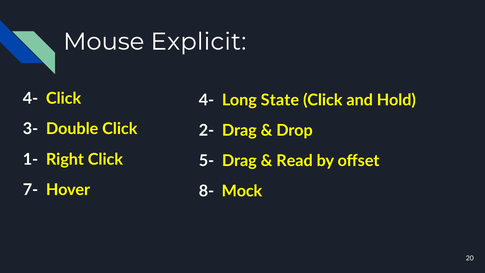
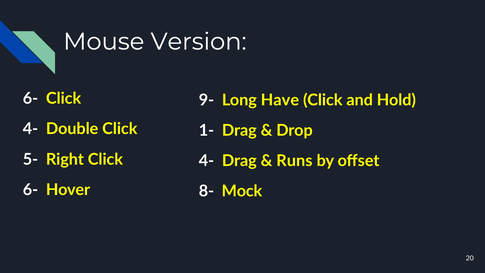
Explicit: Explicit -> Version (199, 42)
4-: 4- -> 6- (30, 98)
4-: 4- -> 9- (206, 100)
State: State -> Have (280, 100)
3-: 3- -> 4- (30, 129)
2-: 2- -> 1- (206, 130)
1-: 1- -> 5- (30, 159)
5-: 5- -> 4- (206, 161)
Read: Read -> Runs (294, 161)
7-: 7- -> 6- (30, 190)
